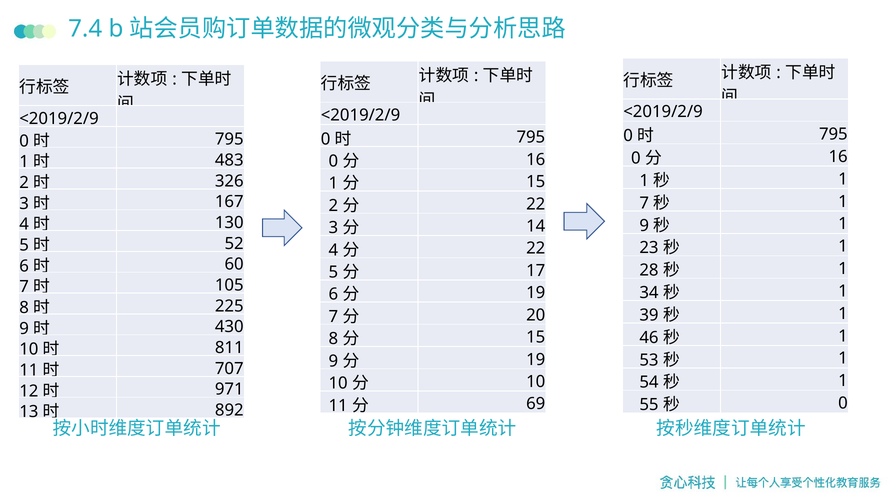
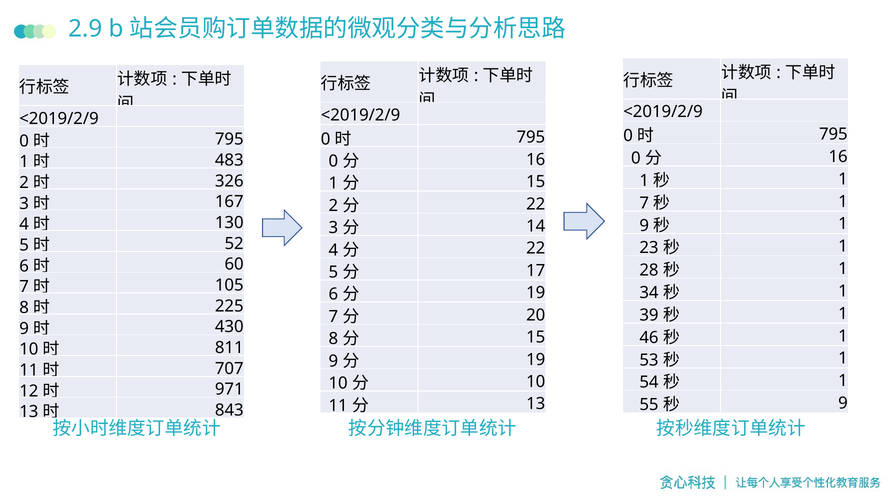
7.4: 7.4 -> 2.9 (85, 29)
0: 0 -> 9 (843, 403)
69: 69 -> 13 (536, 404)
892: 892 -> 843 (229, 410)
